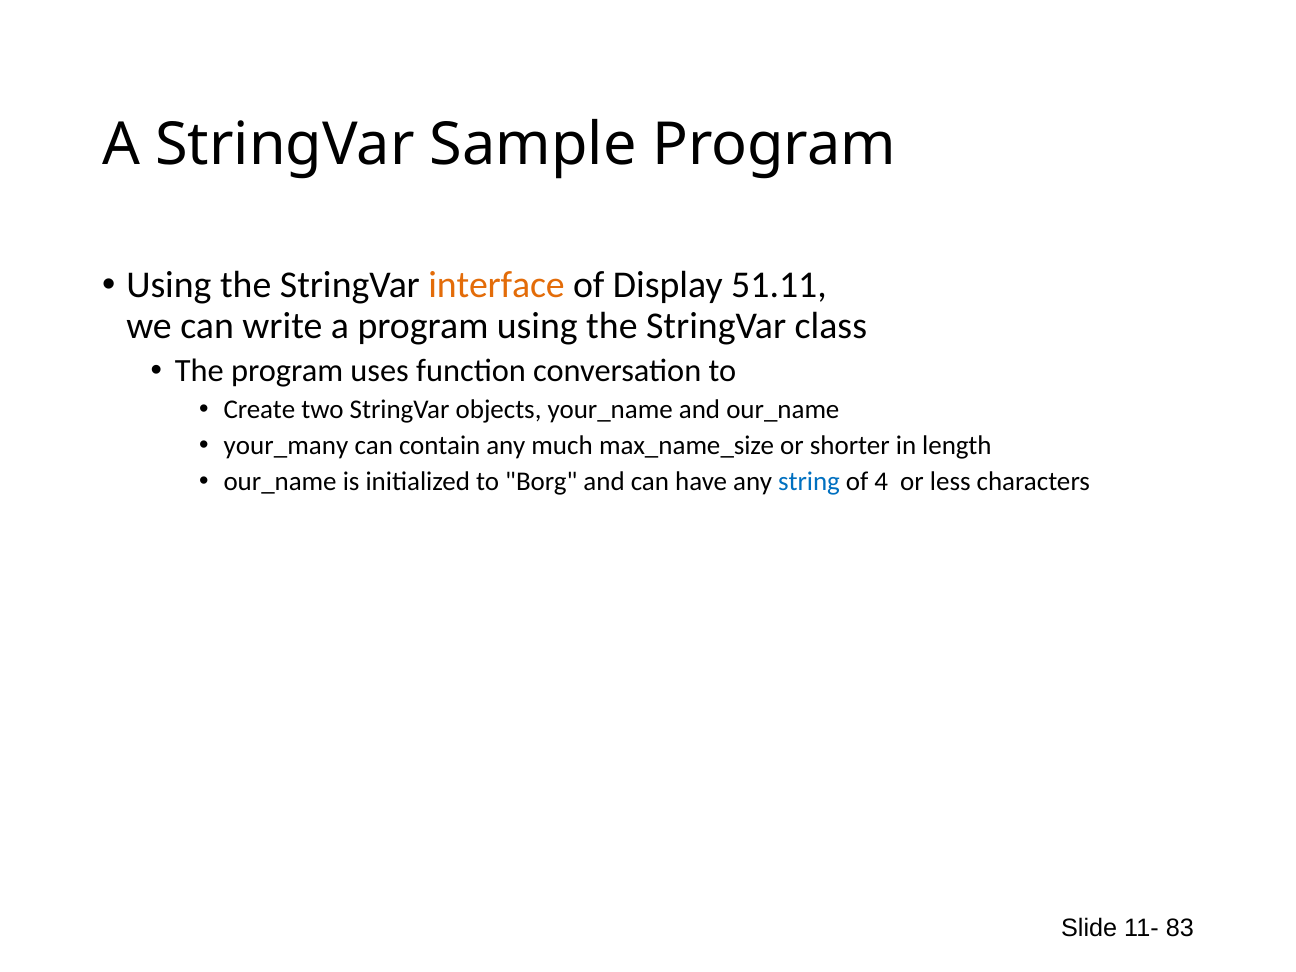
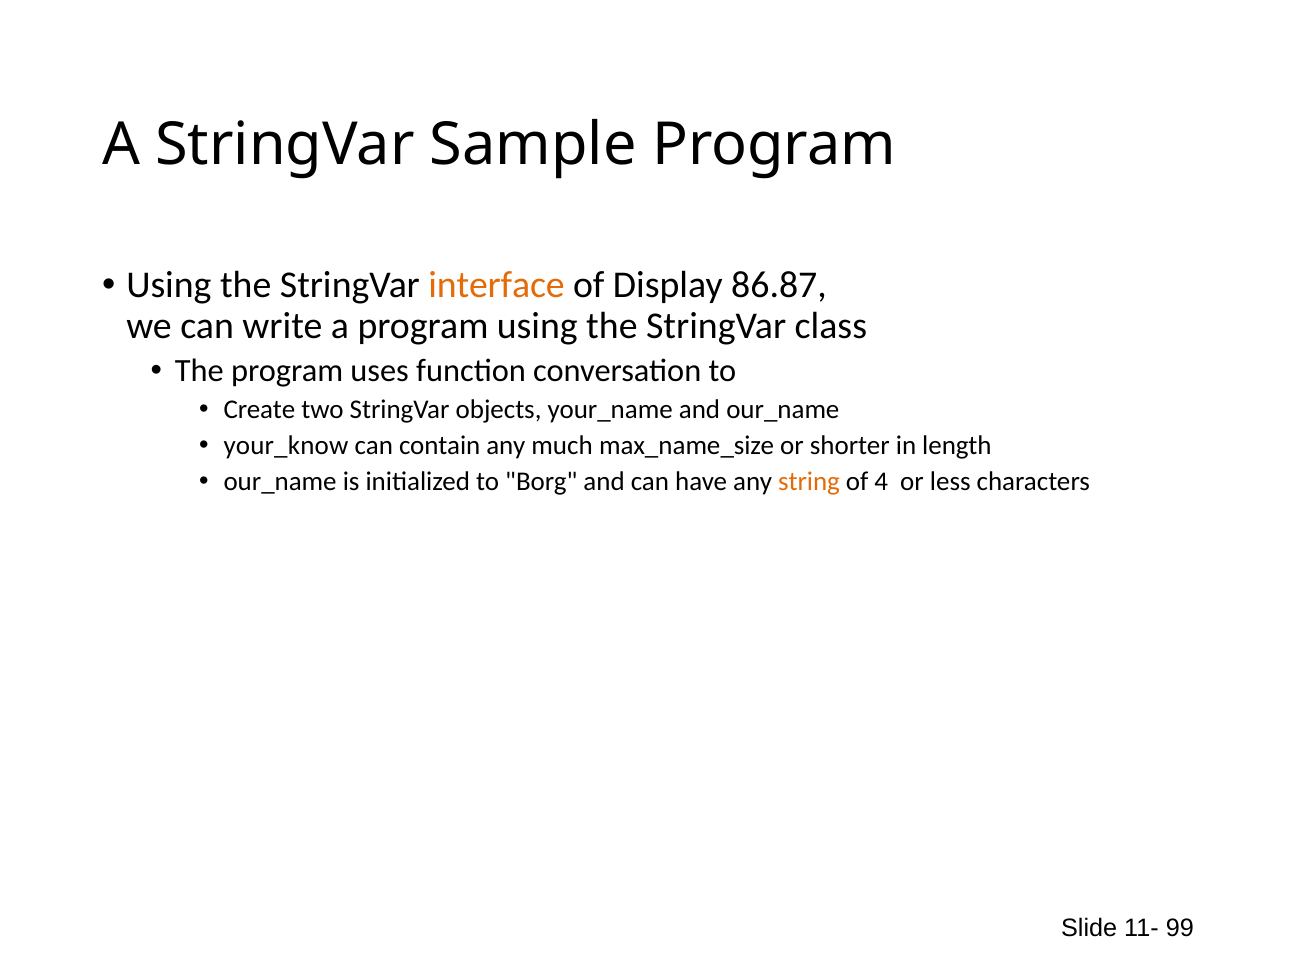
51.11: 51.11 -> 86.87 (779, 285)
your_many: your_many -> your_know (286, 446)
string colour: blue -> orange (809, 482)
83: 83 -> 99 (1180, 929)
